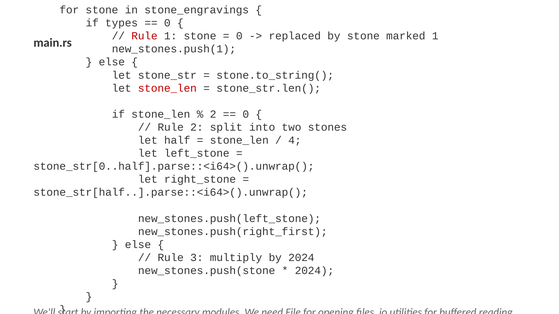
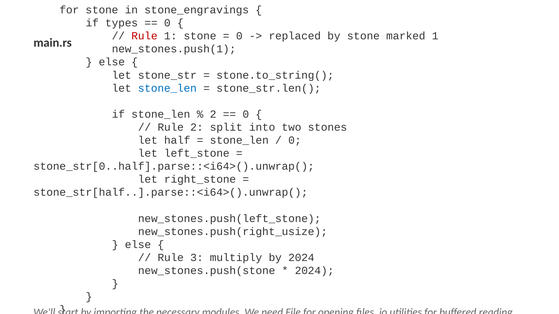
stone_len colour: red -> blue (167, 88)
4: 4 -> 0 (295, 140)
new_stones.push(right_first: new_stones.push(right_first -> new_stones.push(right_usize (233, 232)
